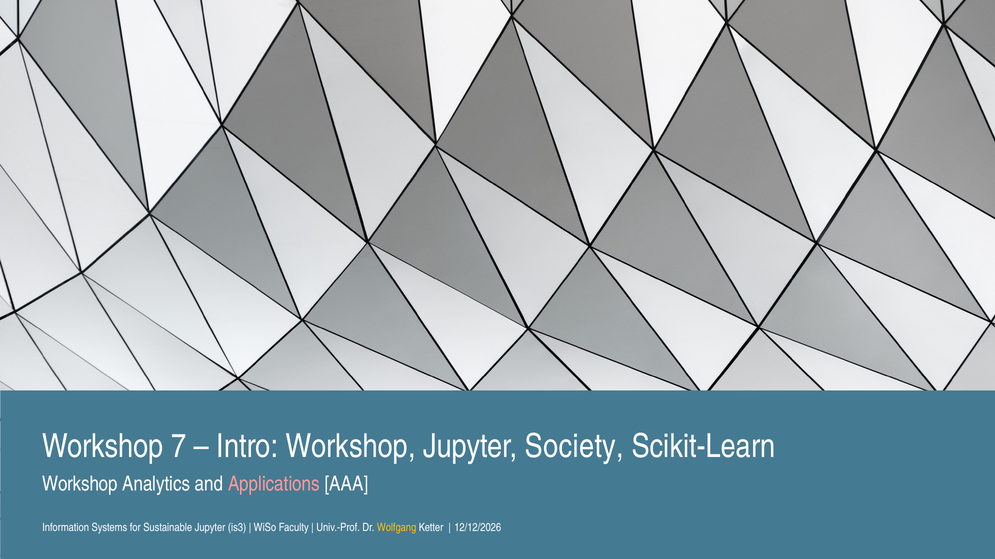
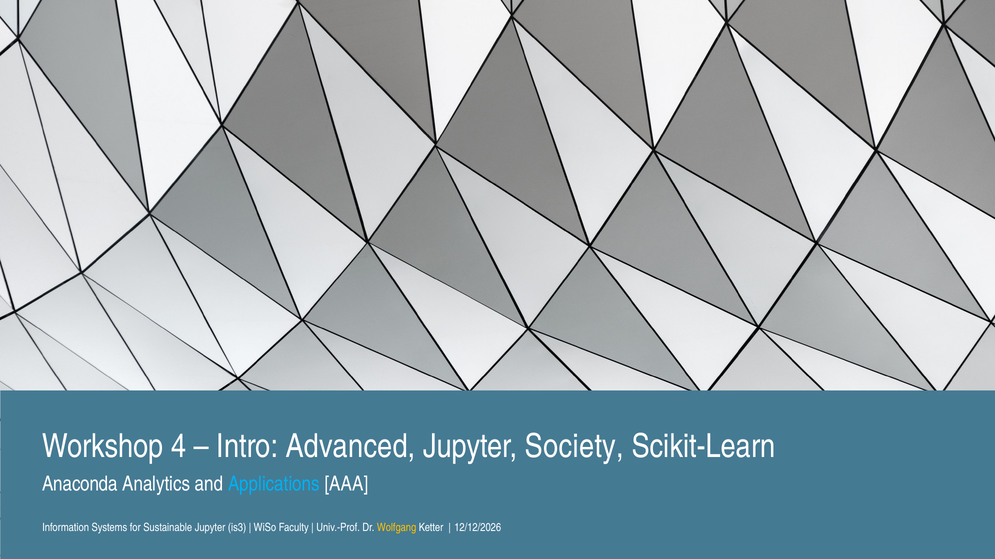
7: 7 -> 4 (179, 447)
Intro Workshop: Workshop -> Advanced (351, 447)
Workshop: Workshop -> Anaconda (80, 484)
Applications colour: pink -> light blue (274, 484)
